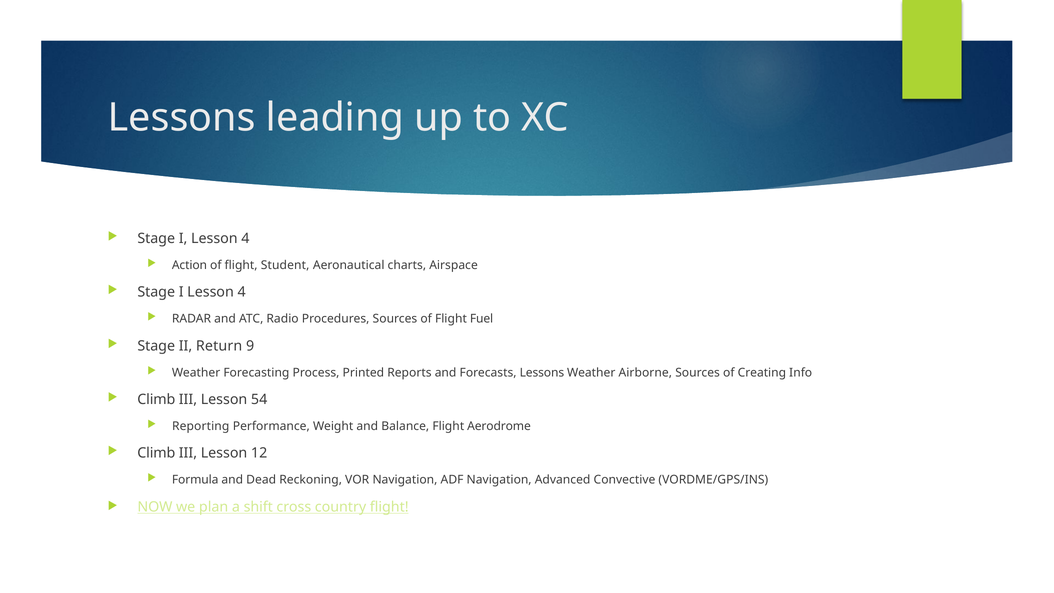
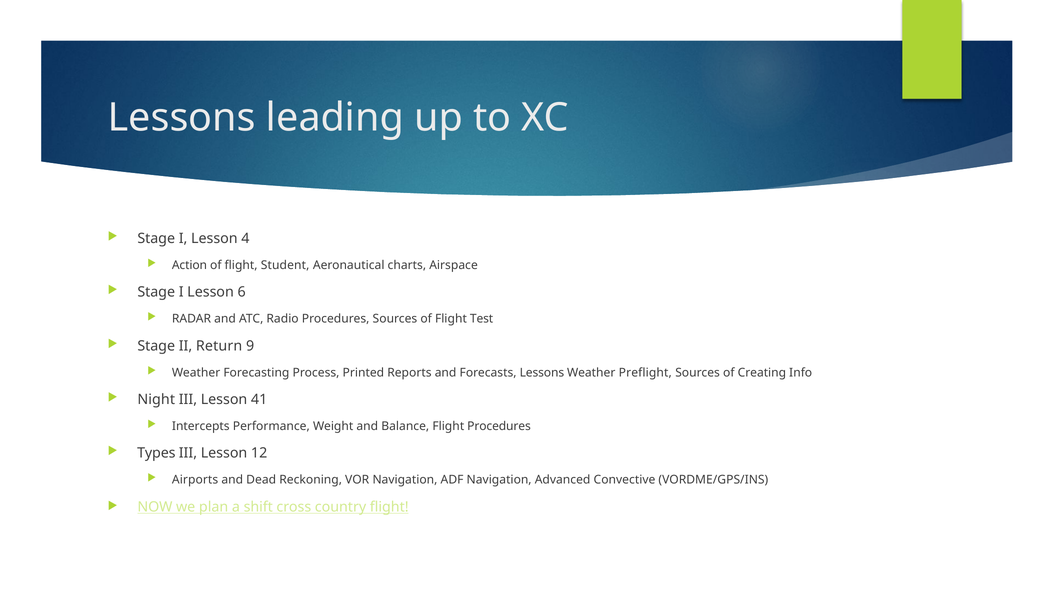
4: 4 -> 6 (242, 292)
Fuel: Fuel -> Test (482, 319)
Airborne: Airborne -> Preflight (645, 372)
Climb: Climb -> Night (156, 399)
54: 54 -> 41 (259, 399)
Reporting: Reporting -> Intercepts (201, 426)
Flight Aerodrome: Aerodrome -> Procedures (499, 426)
Climb: Climb -> Types (156, 453)
Formula: Formula -> Airports (195, 480)
